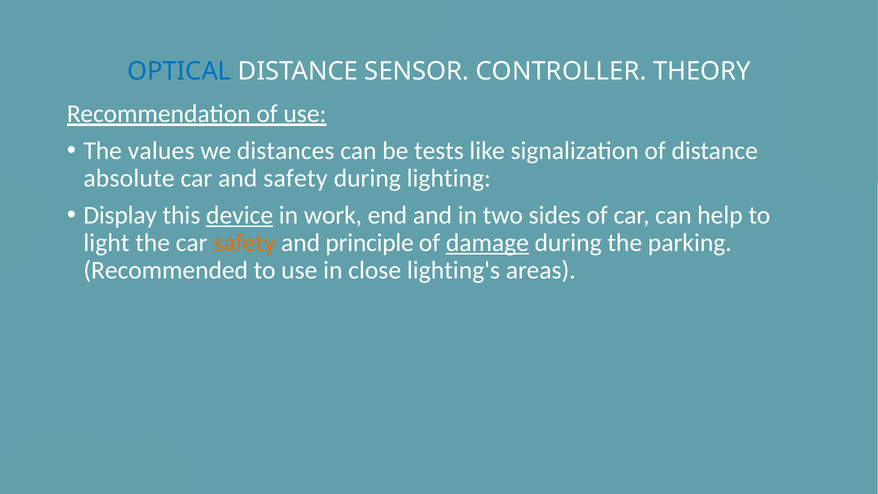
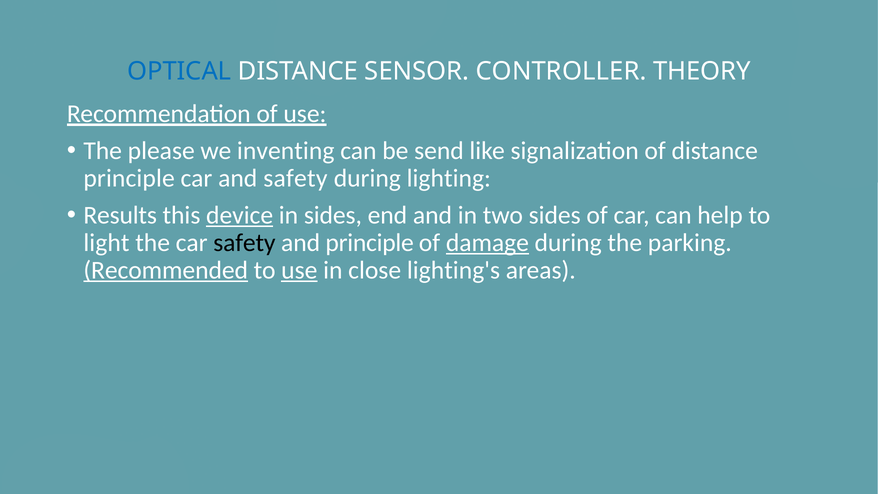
values: values -> please (161, 151)
distances: distances -> inventing (286, 151)
tests: tests -> send (439, 151)
absolute: absolute -> principle (129, 178)
Display: Display -> Results (120, 215)
in work: work -> sides (333, 215)
safety colour: orange -> black (244, 243)
Recommended underline: none -> present (166, 270)
use underline: none -> present (299, 270)
